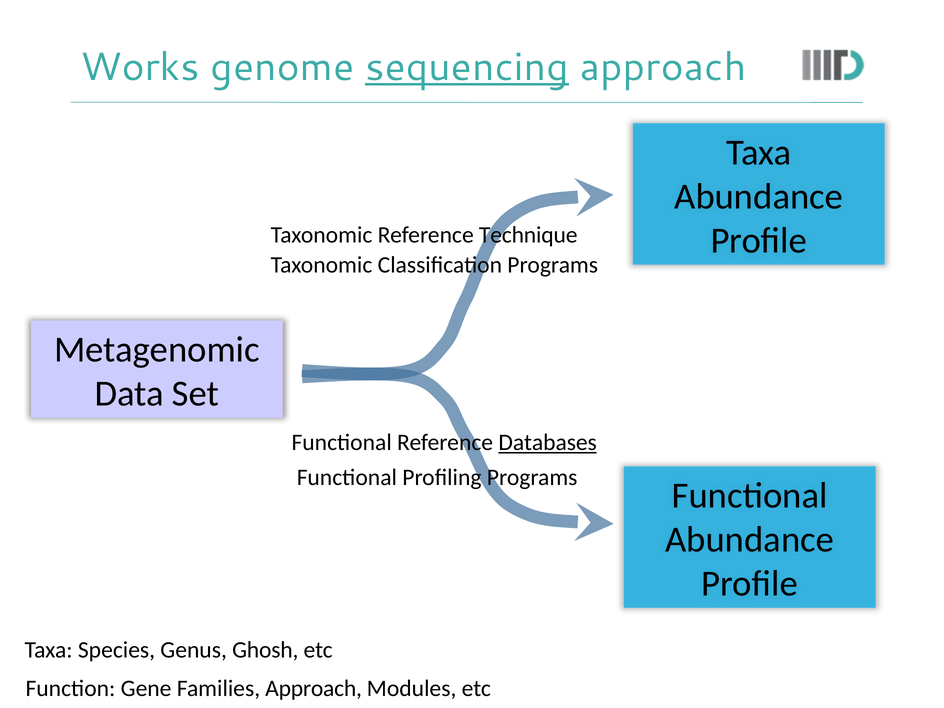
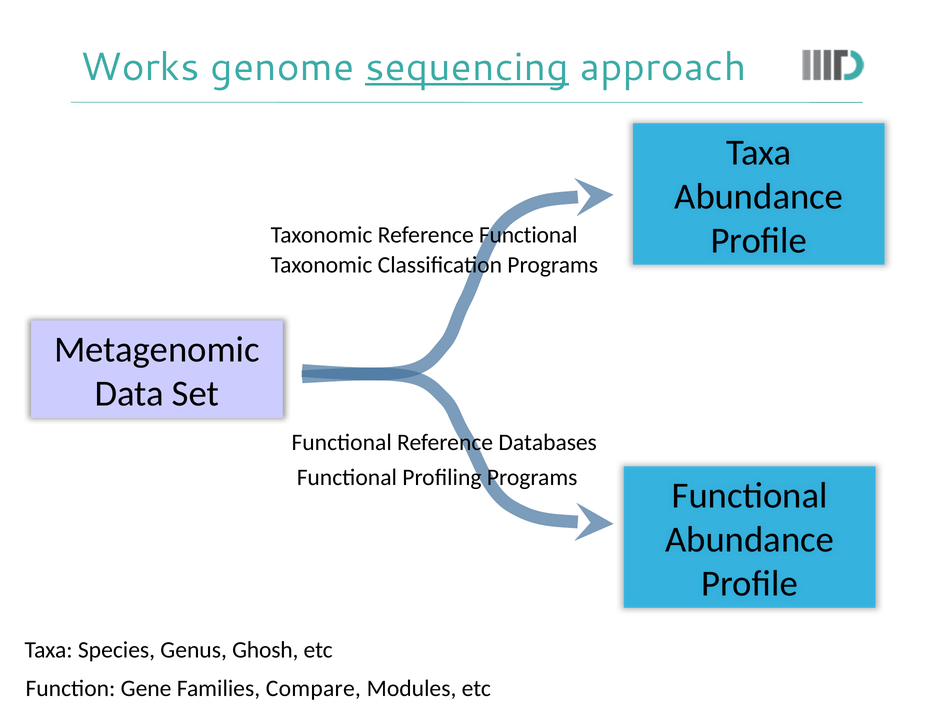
Reference Technique: Technique -> Functional (528, 235)
Databases underline: present -> none (548, 443)
Families Approach: Approach -> Compare (313, 688)
